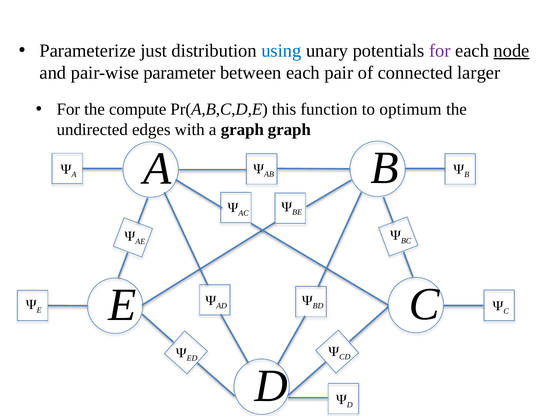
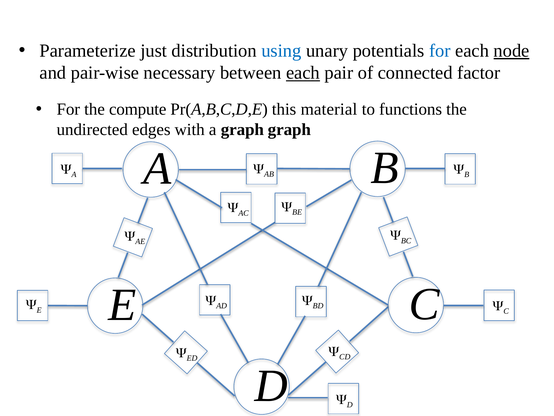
for colour: purple -> blue (440, 51)
parameter: parameter -> necessary (180, 73)
each underline: none -> present (303, 73)
larger: larger -> factor (479, 73)
function: function -> material (329, 109)
optimum: optimum -> functions (411, 109)
